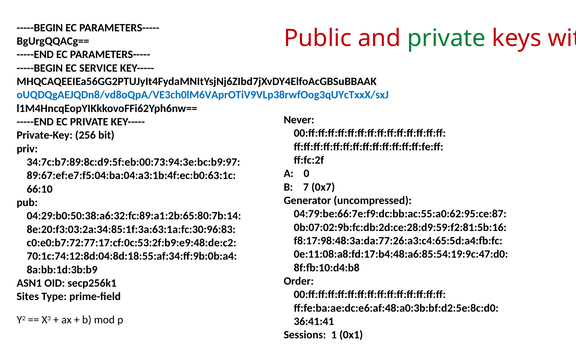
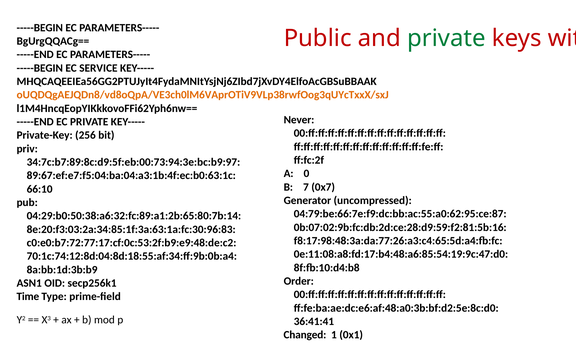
oUQDQgAEJQDn8/vd8oQpA/VE3ch0lM6VAprOTiV9VLp38rwfOog3qUYcTxxX/sxJ colour: blue -> orange (203, 95)
Sites: Sites -> Time (28, 297)
Sessions: Sessions -> Changed (305, 335)
